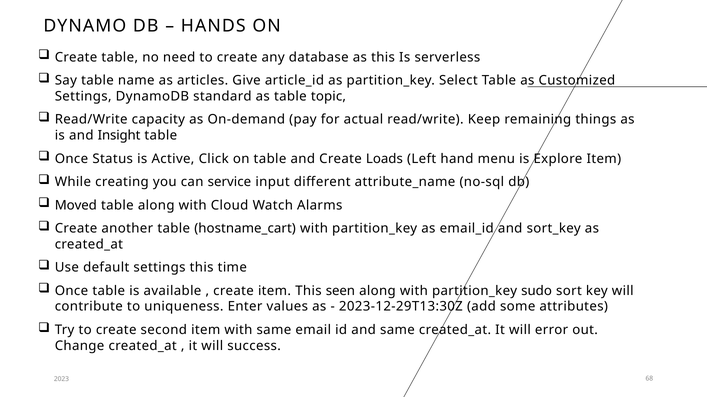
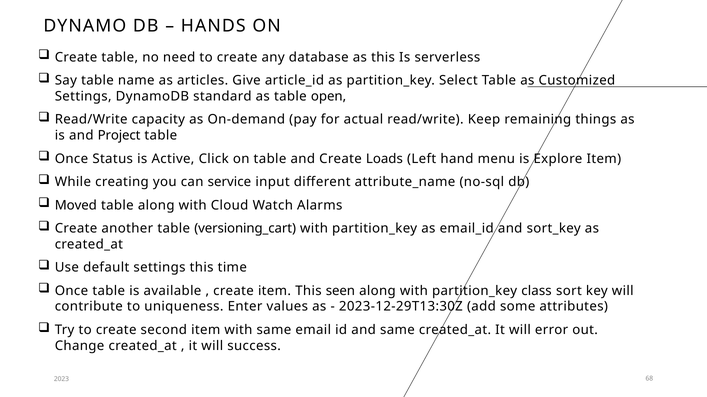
topic: topic -> open (329, 96)
Insight: Insight -> Project (119, 136)
hostname_cart: hostname_cart -> versioning_cart (245, 229)
sudo: sudo -> class (536, 291)
